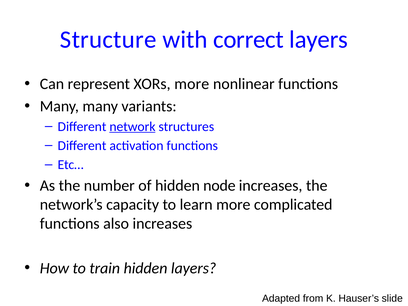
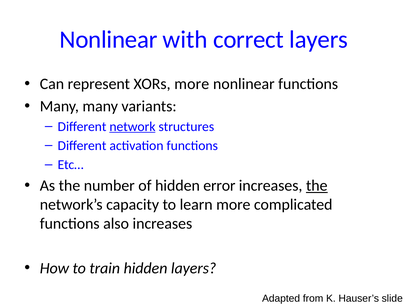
Structure: Structure -> Nonlinear (108, 39)
node: node -> error (219, 186)
the underline: none -> present (317, 186)
